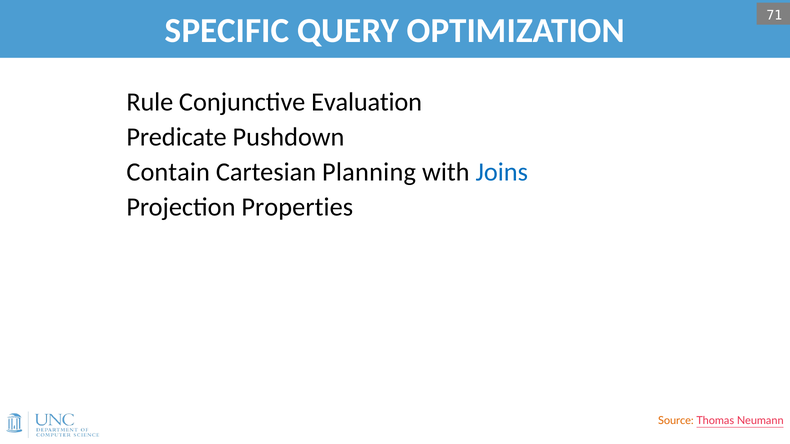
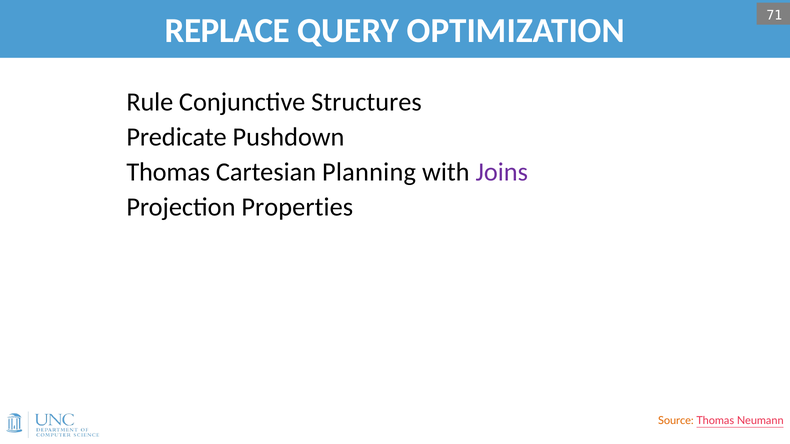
SPECIFIC: SPECIFIC -> REPLACE (227, 31)
Evaluation: Evaluation -> Structures (366, 102)
Contain: Contain -> Thomas (168, 172)
Joins colour: blue -> purple (502, 172)
